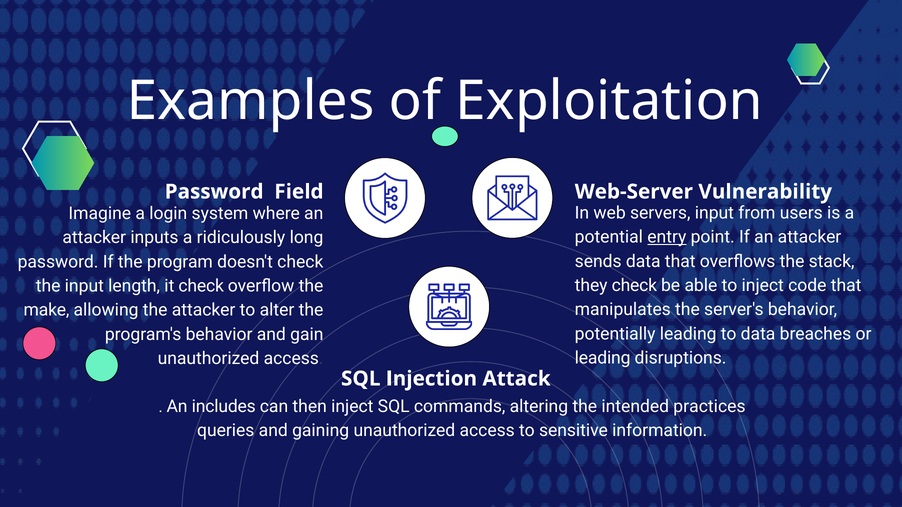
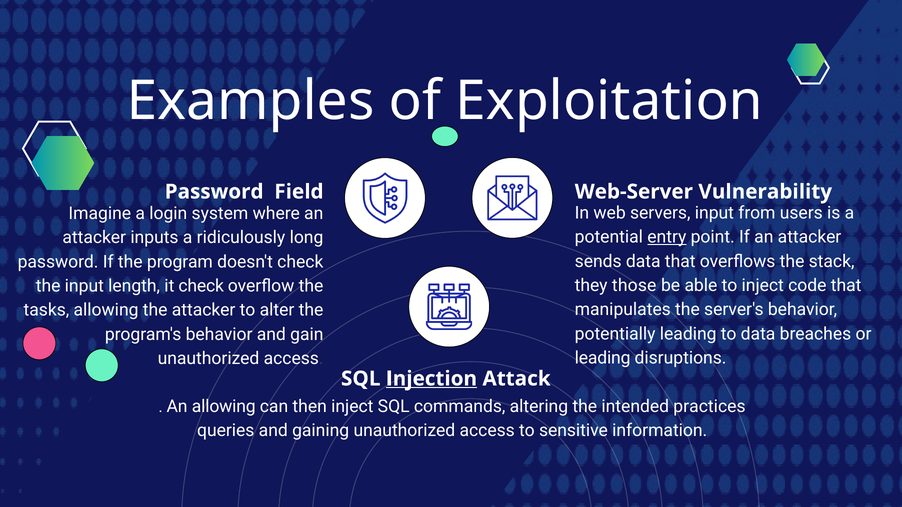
they check: check -> those (634, 286)
make: make -> tasks (46, 310)
Injection underline: none -> present (431, 379)
An includes: includes -> allowing (224, 407)
